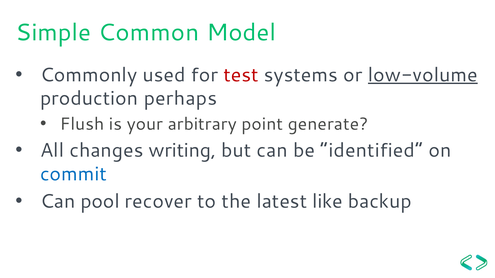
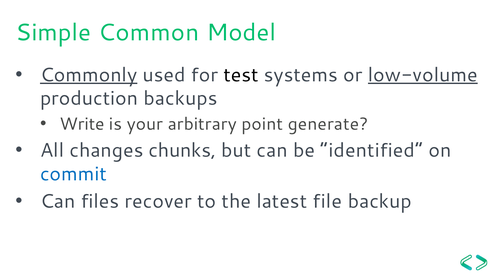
Commonly underline: none -> present (89, 75)
test colour: red -> black (241, 75)
perhaps: perhaps -> backups (181, 99)
Flush: Flush -> Write (82, 124)
writing: writing -> chunks (182, 151)
pool: pool -> files (100, 202)
like: like -> file (327, 202)
